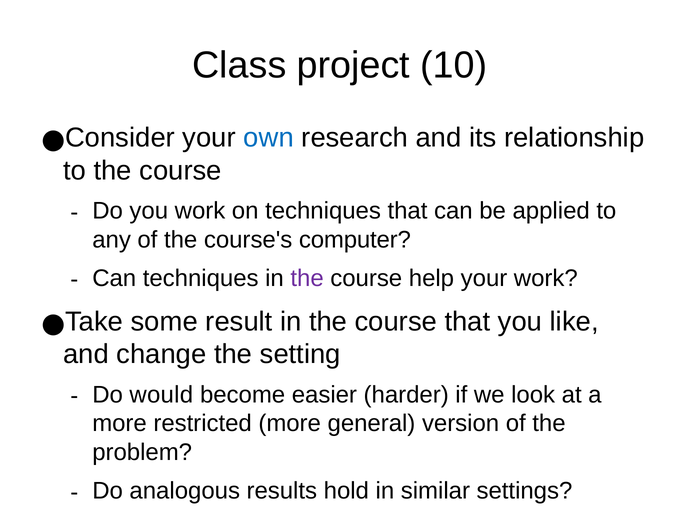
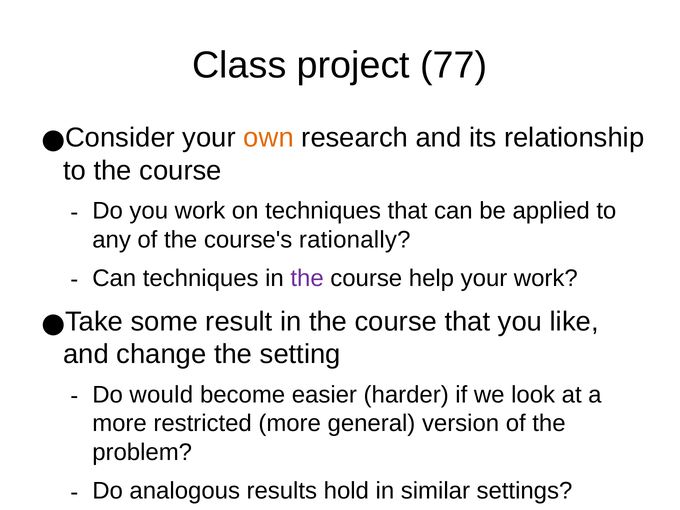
10: 10 -> 77 (454, 66)
own colour: blue -> orange (269, 138)
computer: computer -> rationally (355, 240)
